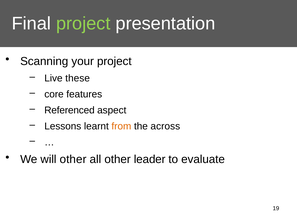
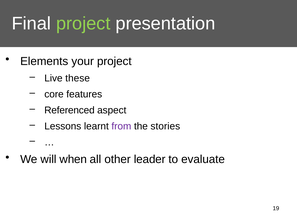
Scanning: Scanning -> Elements (44, 61)
from colour: orange -> purple (121, 126)
across: across -> stories (165, 126)
will other: other -> when (73, 159)
